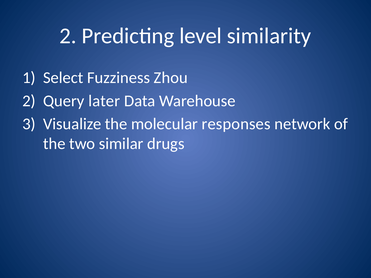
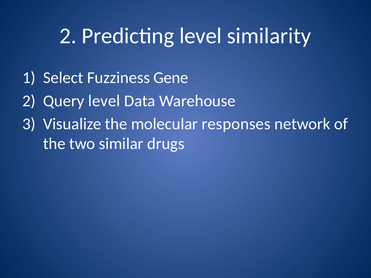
Zhou: Zhou -> Gene (171, 78)
Query later: later -> level (104, 101)
